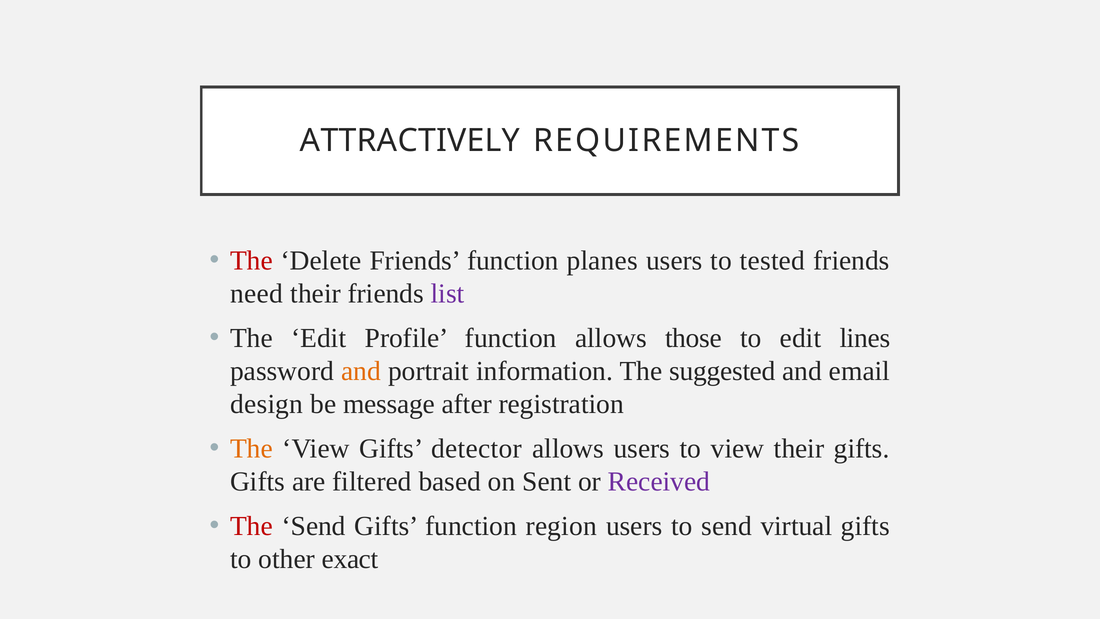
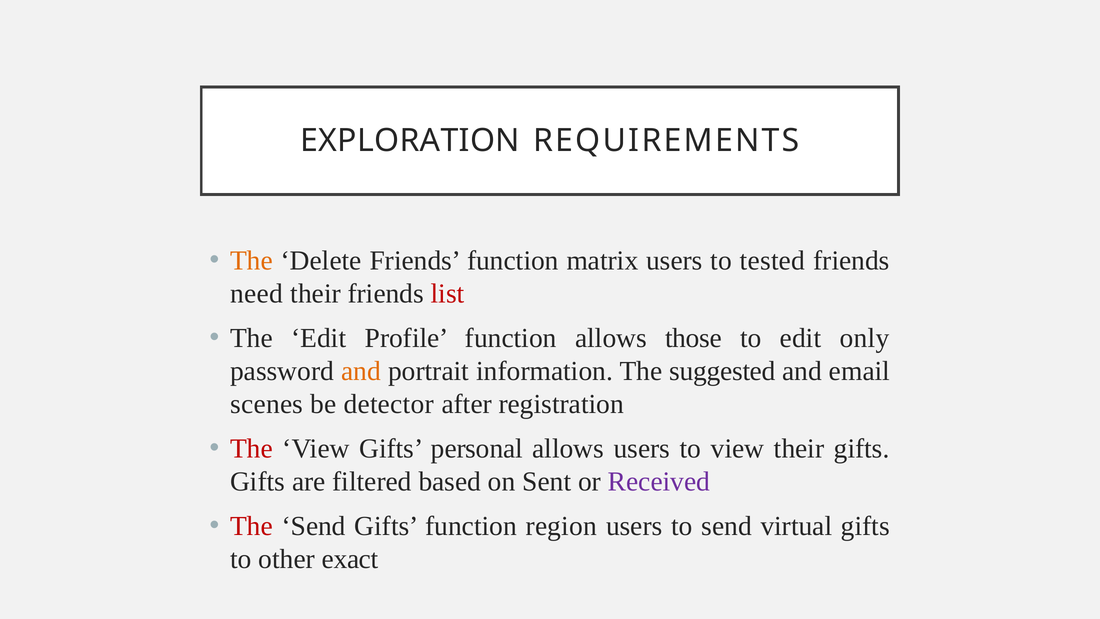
ATTRACTIVELY: ATTRACTIVELY -> EXPLORATION (410, 140)
The colour: red -> orange (252, 261)
planes: planes -> matrix (602, 261)
list colour: purple -> red (448, 294)
lines: lines -> only (865, 338)
design: design -> scenes (267, 404)
message: message -> detector (389, 404)
The colour: orange -> red (252, 448)
detector: detector -> personal (477, 448)
